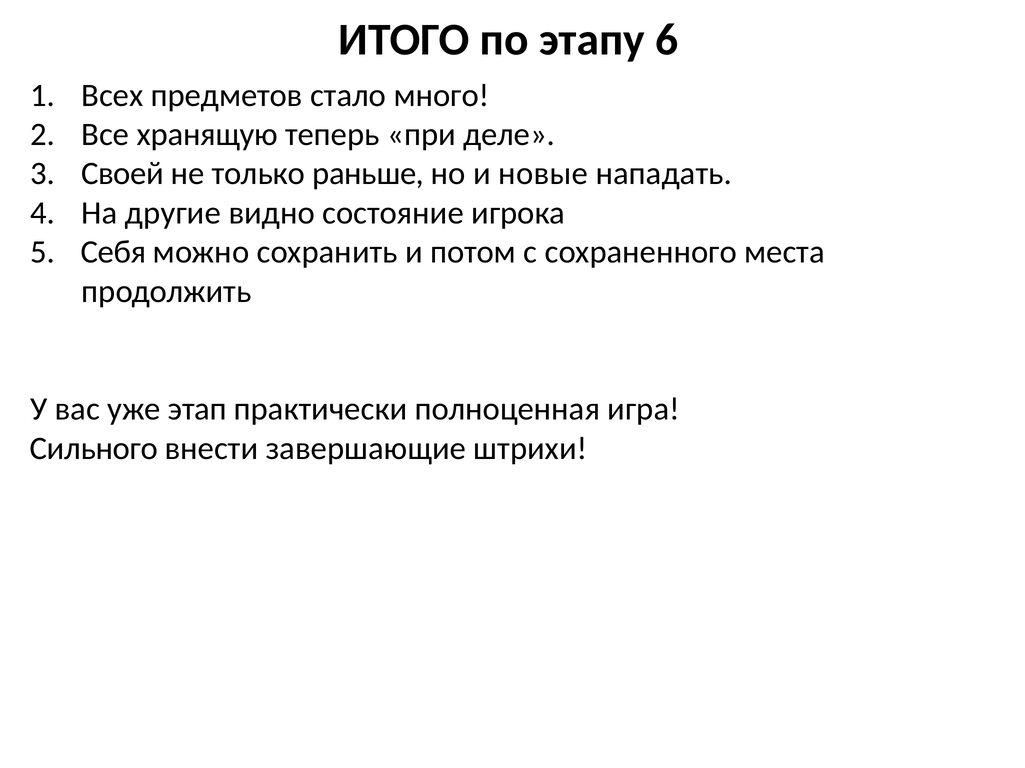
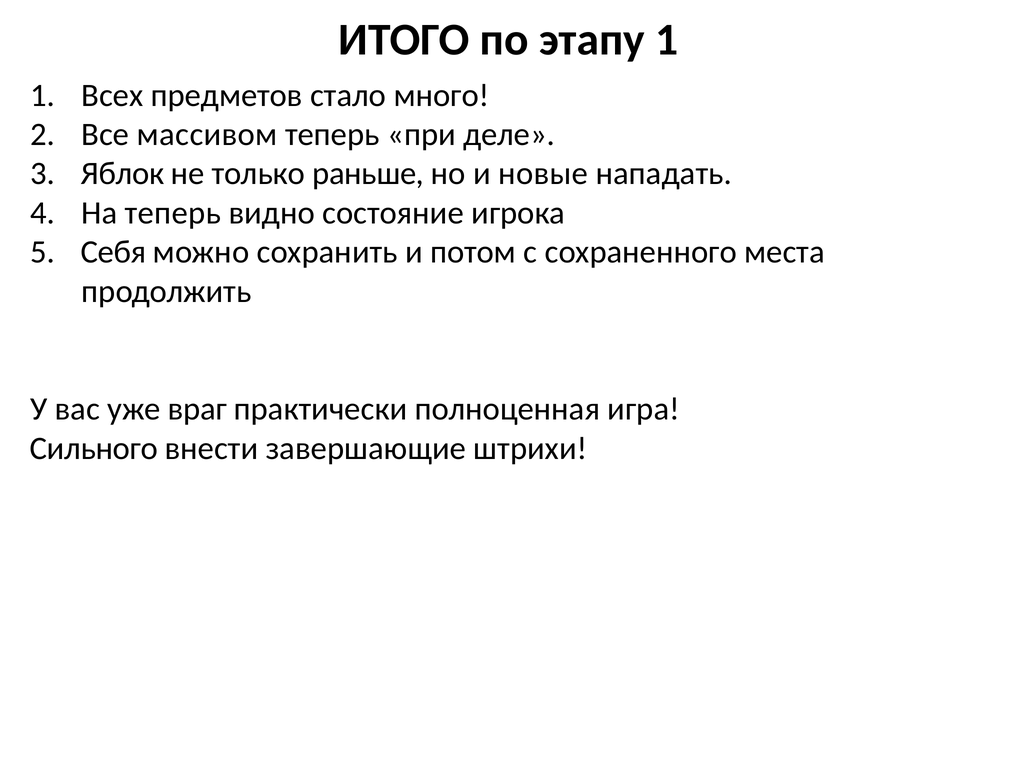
этапу 6: 6 -> 1 (667, 40)
хранящую: хранящую -> массивом (207, 135)
Своей: Своей -> Яблок (123, 174)
На другие: другие -> теперь (173, 213)
этап: этап -> враг (197, 409)
